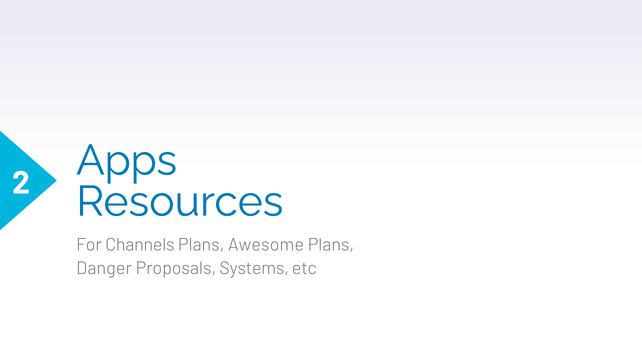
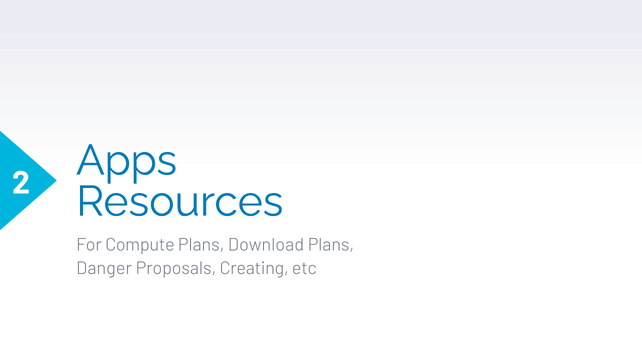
Channels: Channels -> Compute (140, 245)
Awesome: Awesome -> Download (266, 245)
Systems: Systems -> Creating (254, 268)
